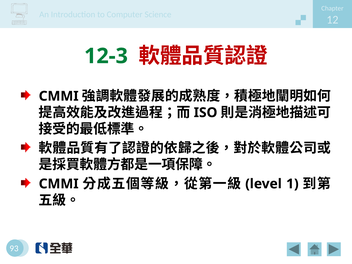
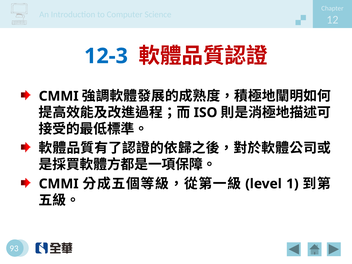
12-3 colour: green -> blue (106, 56)
